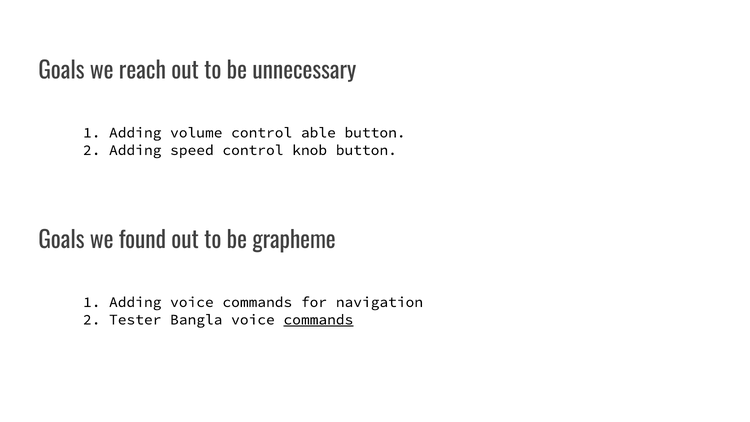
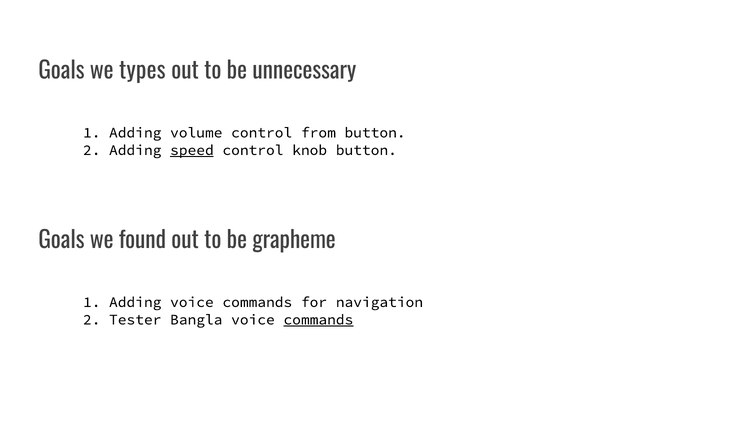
reach: reach -> types (142, 71)
able: able -> from (318, 133)
speed underline: none -> present (192, 150)
